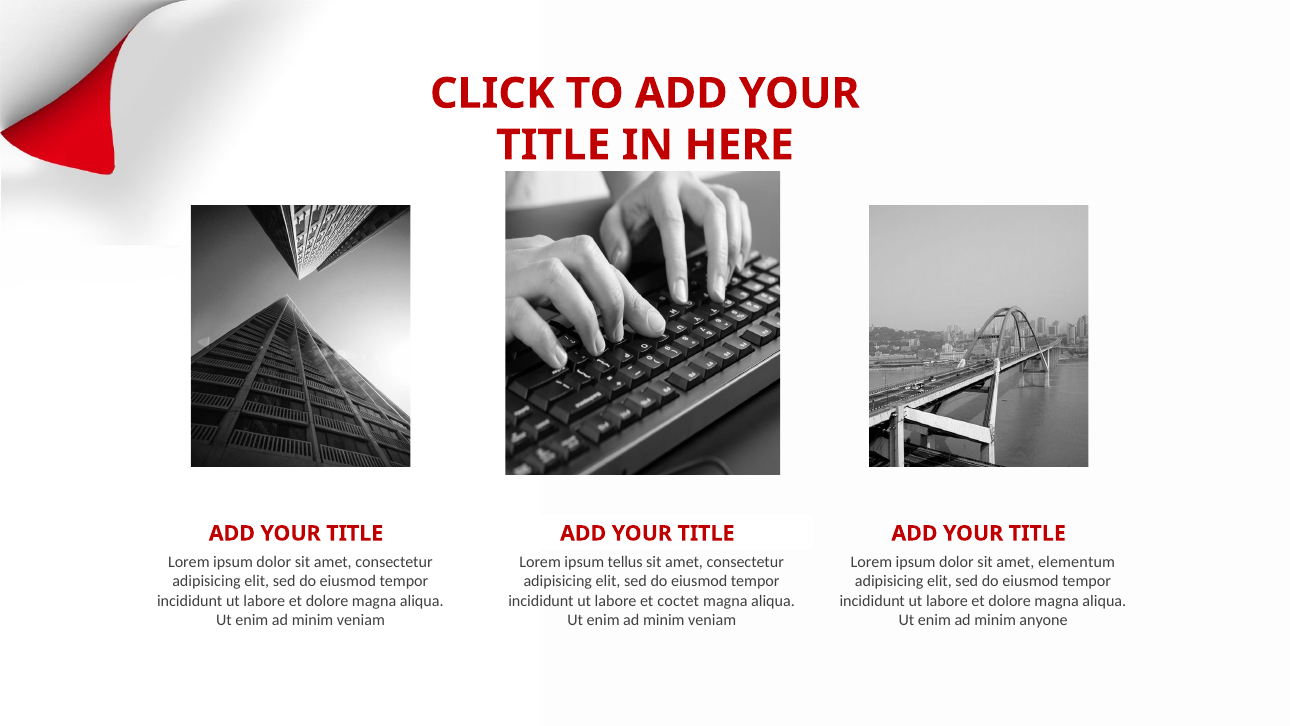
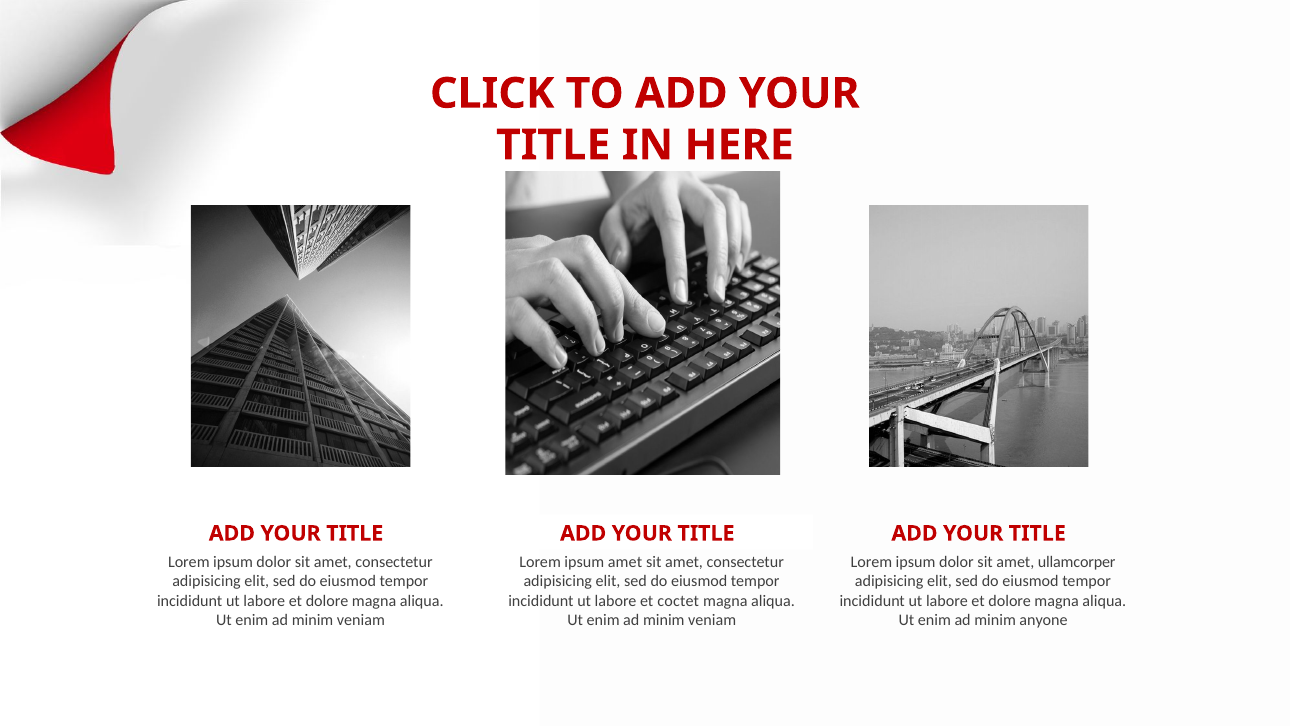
ipsum tellus: tellus -> amet (625, 562)
elementum: elementum -> ullamcorper (1077, 562)
